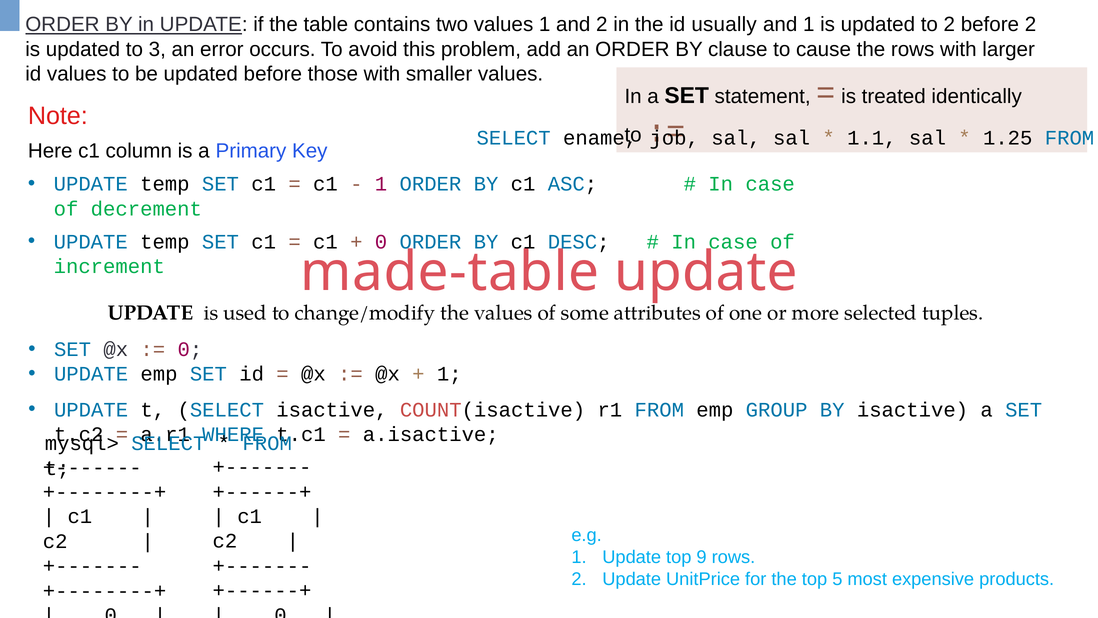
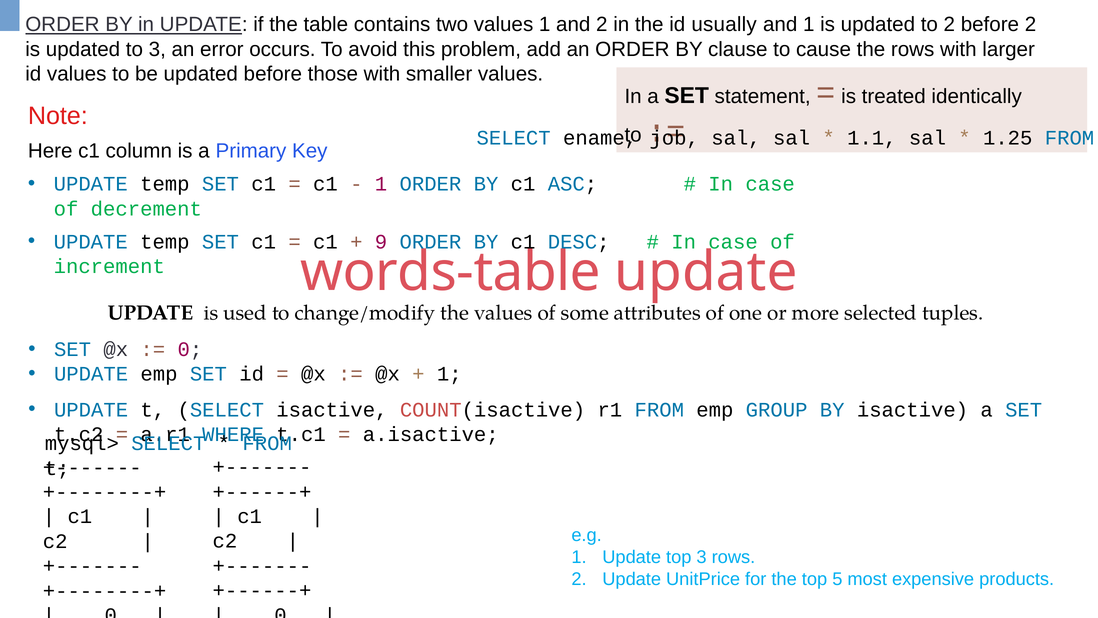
0: 0 -> 9 (381, 242)
made-table: made-table -> words-table (450, 272)
top 9: 9 -> 3 (702, 557)
